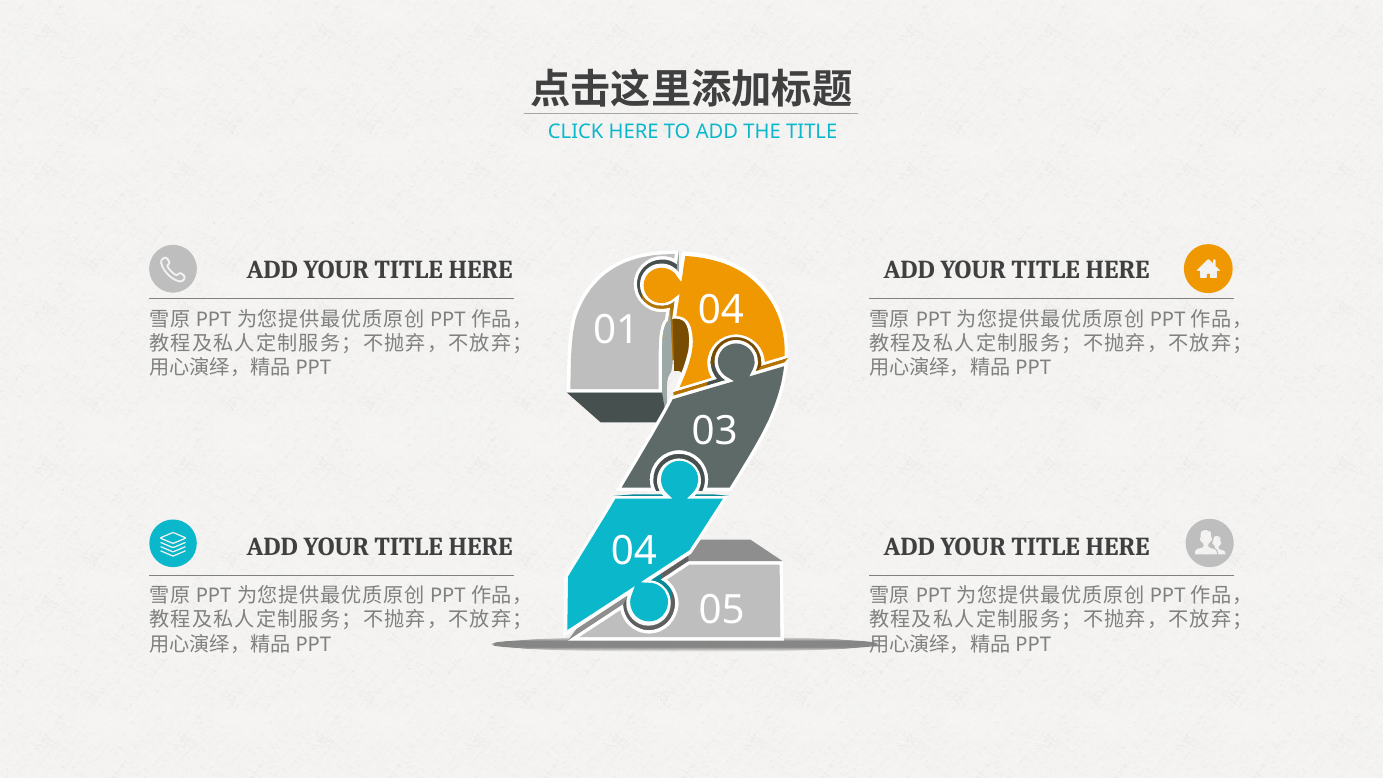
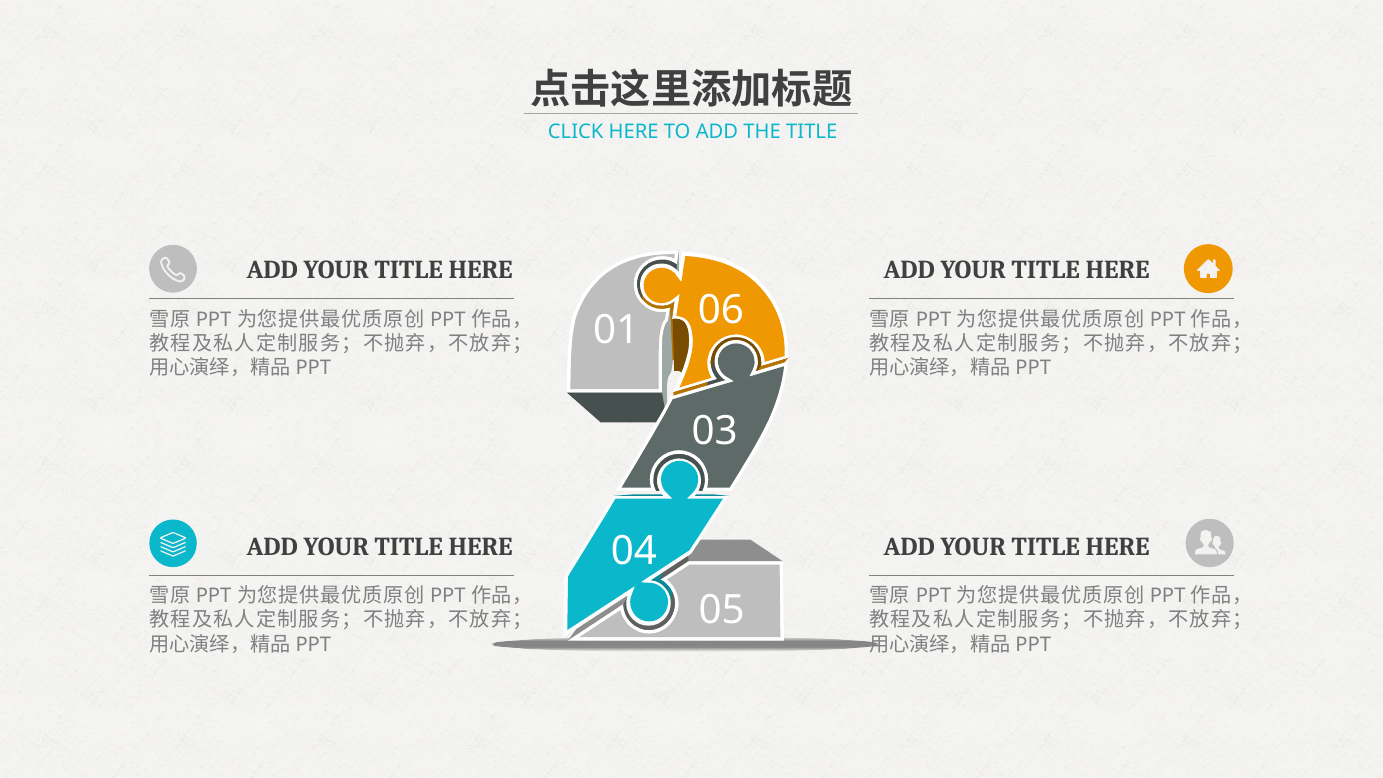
01 04: 04 -> 06 (721, 311)
